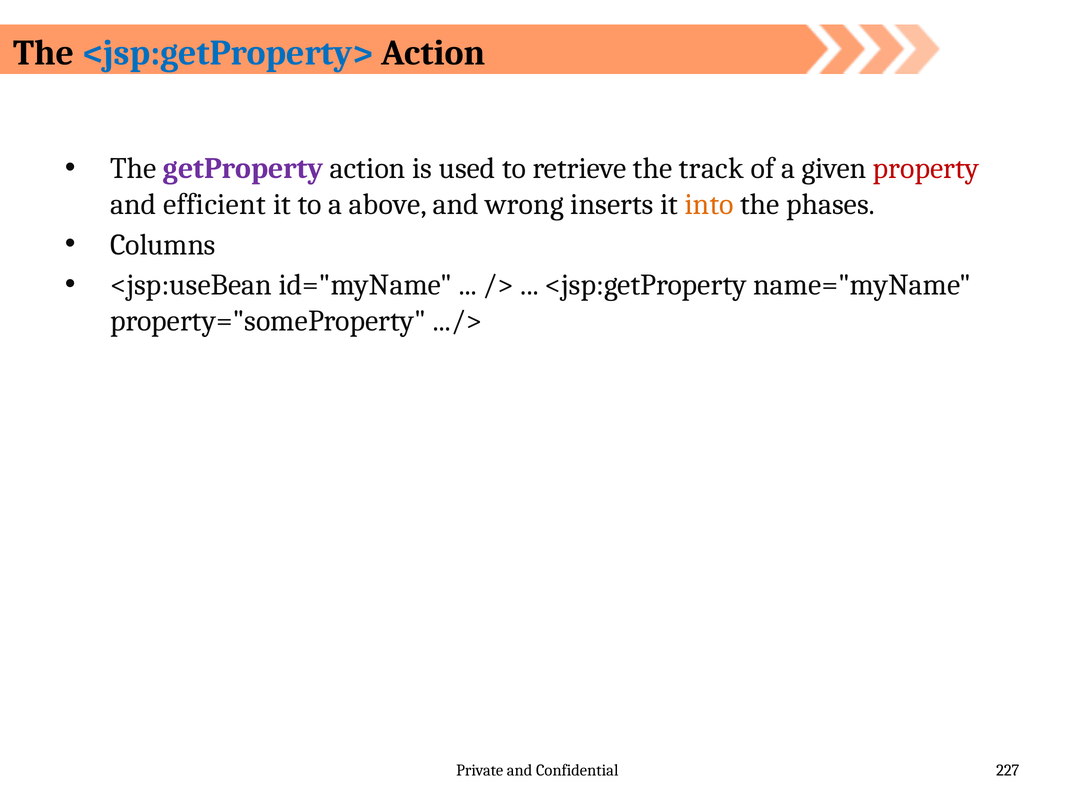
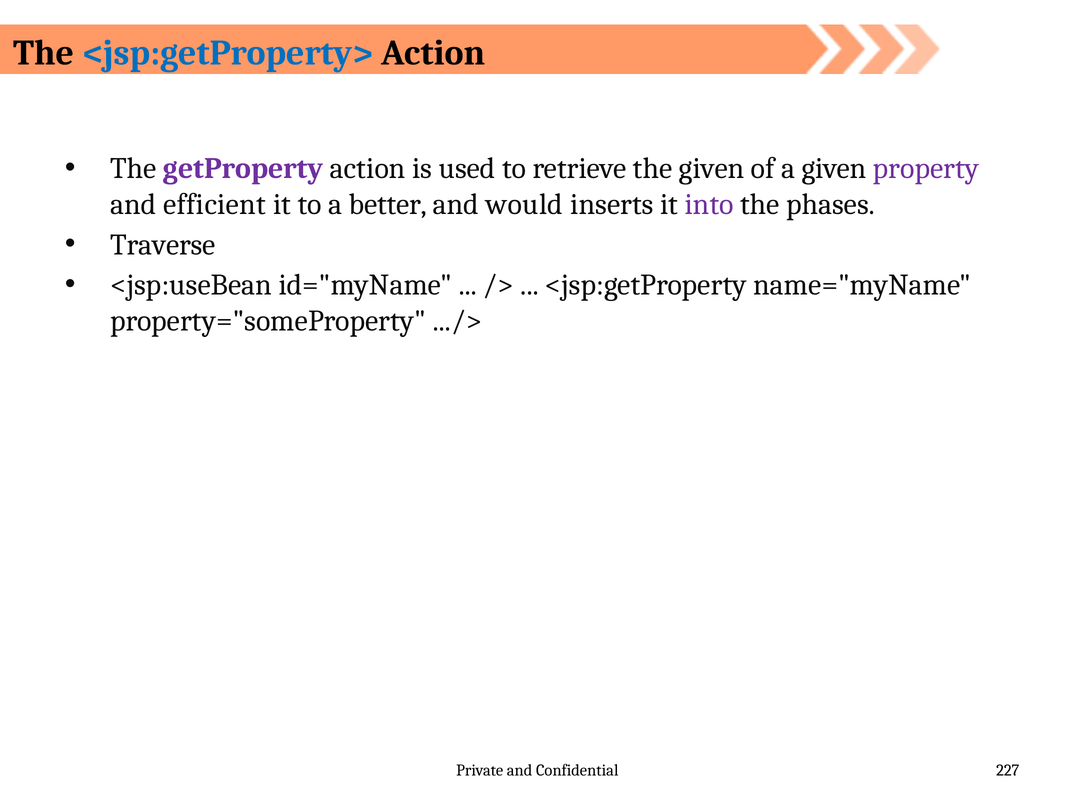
the track: track -> given (712, 169)
property colour: red -> purple (926, 169)
above: above -> better (388, 205)
wrong: wrong -> would (524, 205)
into colour: orange -> purple (709, 205)
Columns: Columns -> Traverse (163, 245)
